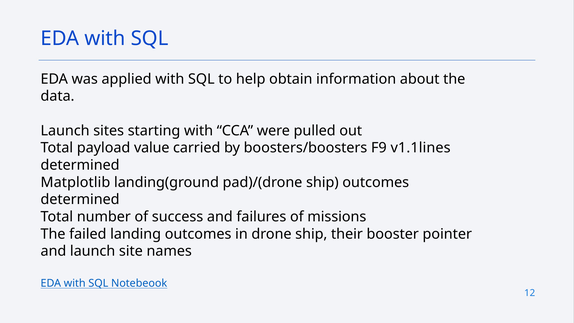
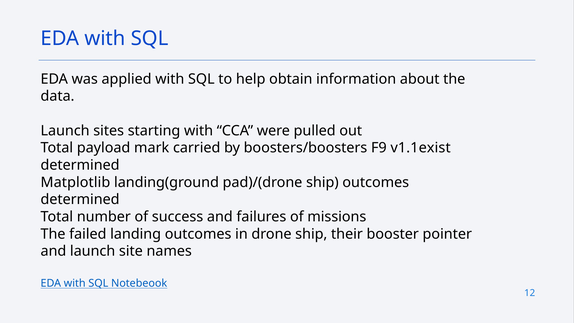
value: value -> mark (152, 148)
v1.1lines: v1.1lines -> v1.1exist (421, 148)
